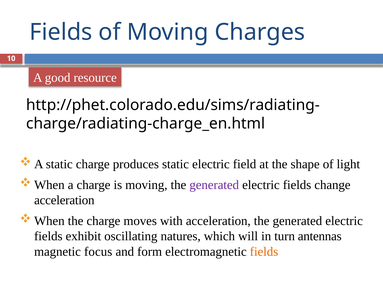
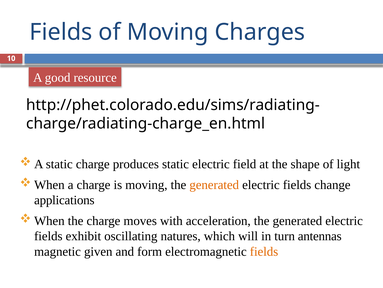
generated colour: purple -> orange (214, 184)
acceleration: acceleration -> applications (64, 200)
focus: focus -> given (98, 251)
